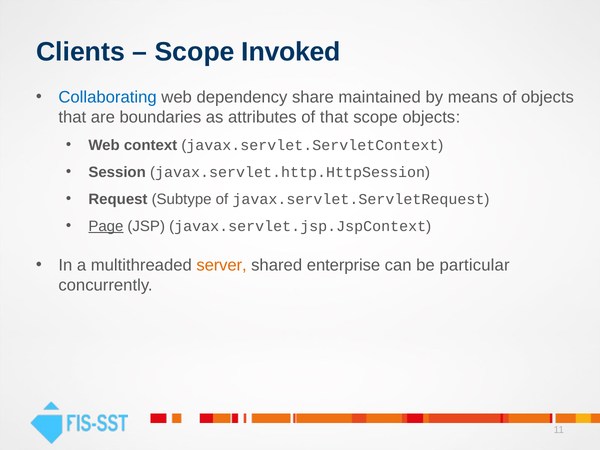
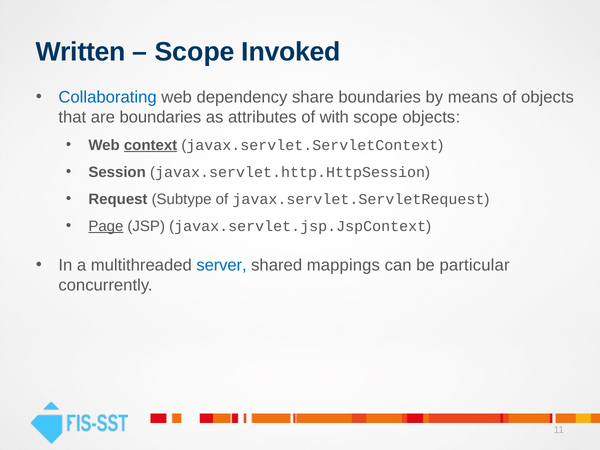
Clients: Clients -> Written (81, 52)
share maintained: maintained -> boundaries (380, 97)
of that: that -> with (334, 117)
context underline: none -> present (151, 145)
server colour: orange -> blue (222, 265)
enterprise: enterprise -> mappings (343, 265)
